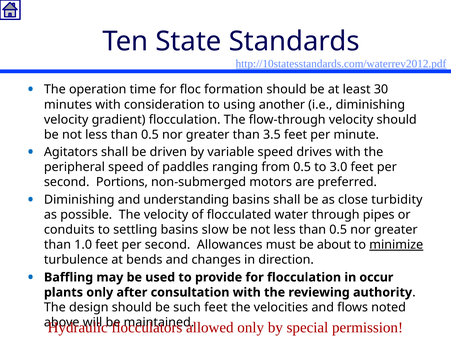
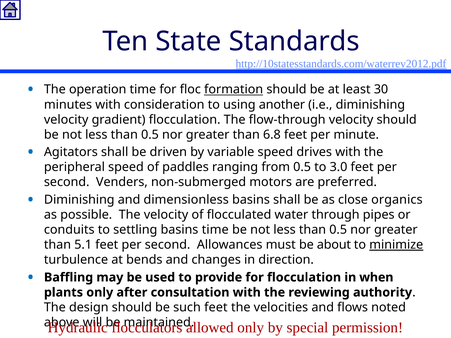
formation underline: none -> present (234, 90)
3.5: 3.5 -> 6.8 (272, 135)
Portions: Portions -> Venders (122, 182)
understanding: understanding -> dimensionless (186, 200)
turbidity: turbidity -> organics (397, 200)
basins slow: slow -> time (215, 230)
1.0: 1.0 -> 5.1 (83, 245)
occur: occur -> when (376, 278)
